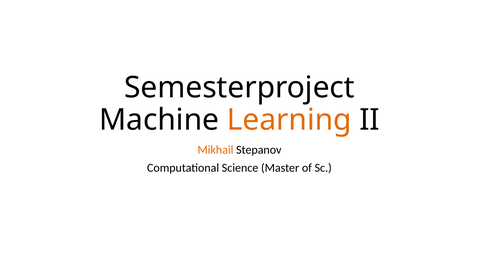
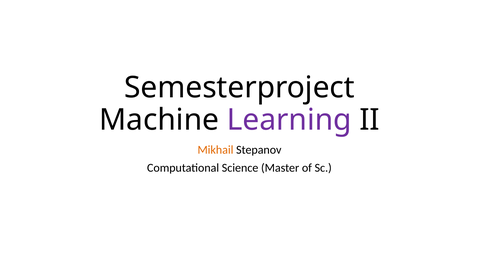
Learning colour: orange -> purple (289, 120)
